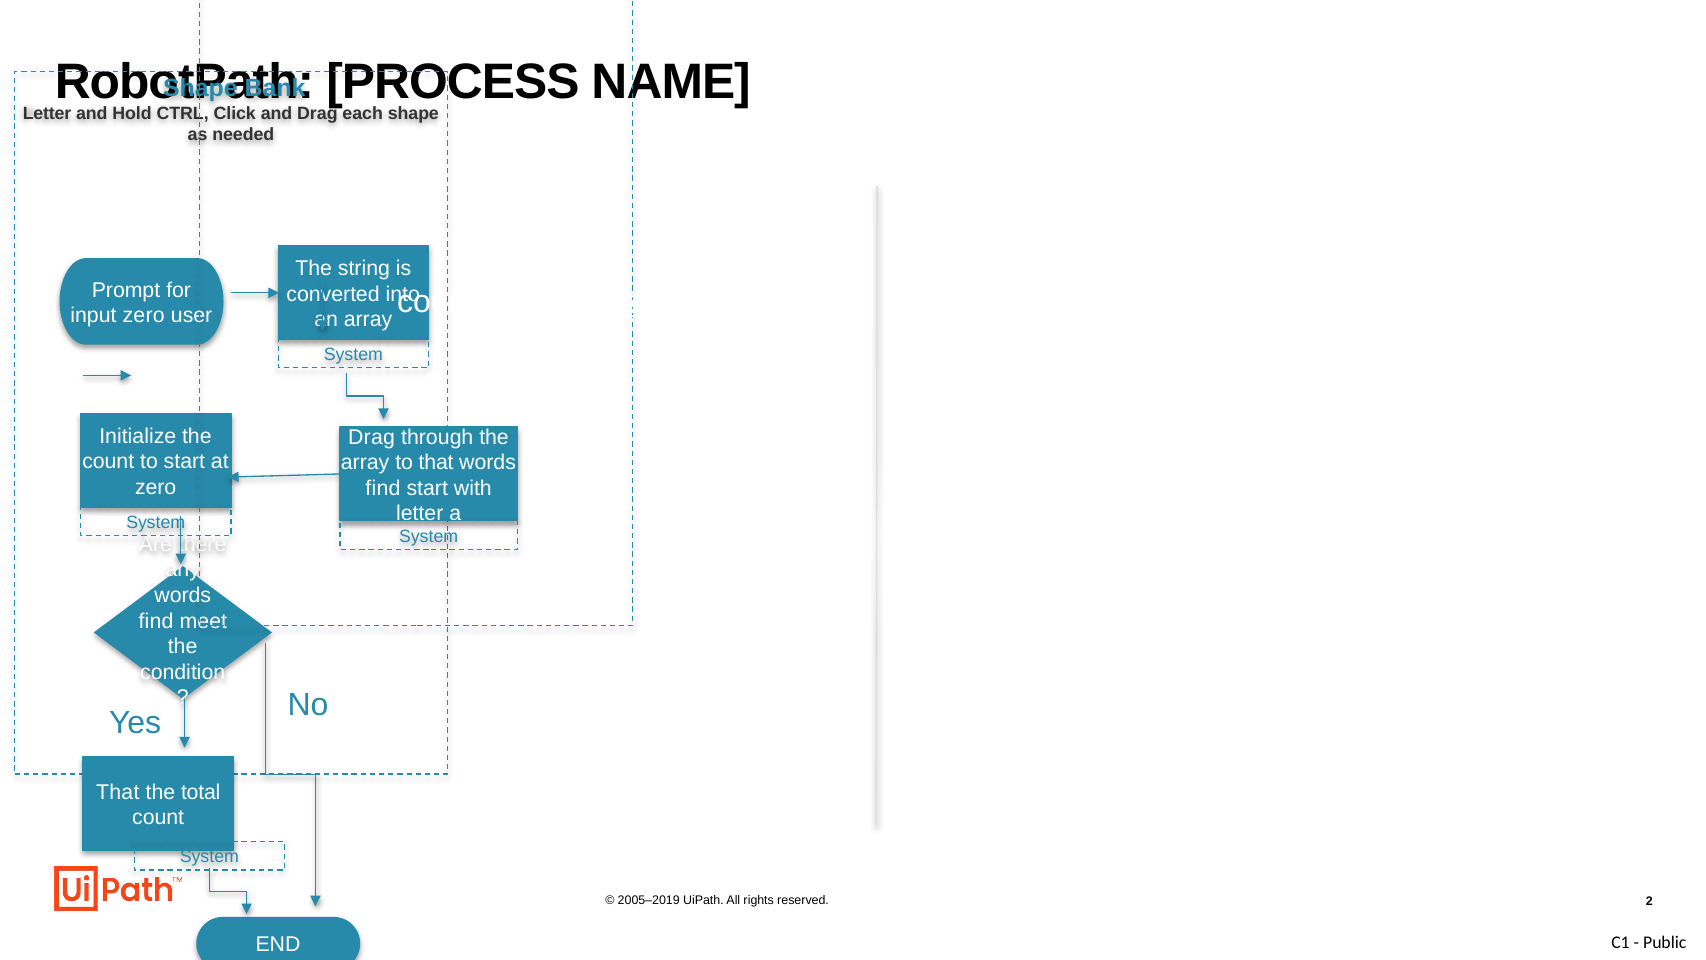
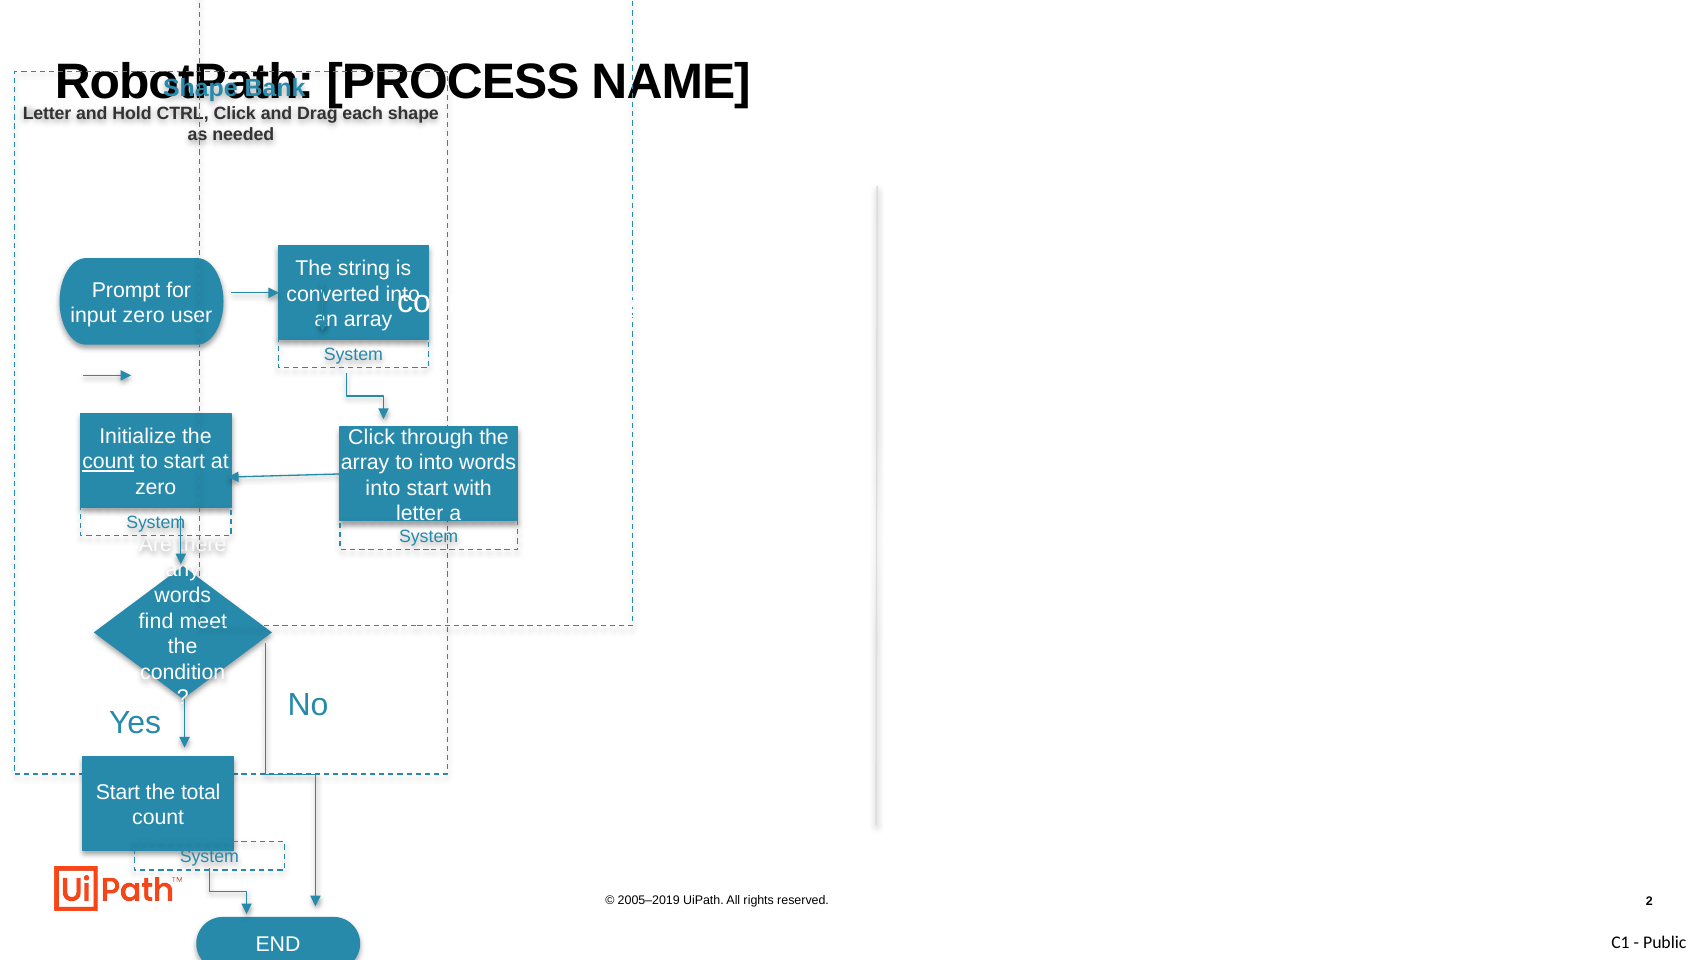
Drag: Drag -> Click (372, 437)
count underline: none -> present (108, 462)
to that: that -> into (436, 462)
find: find -> into (383, 488)
That: That -> Start (118, 792)
